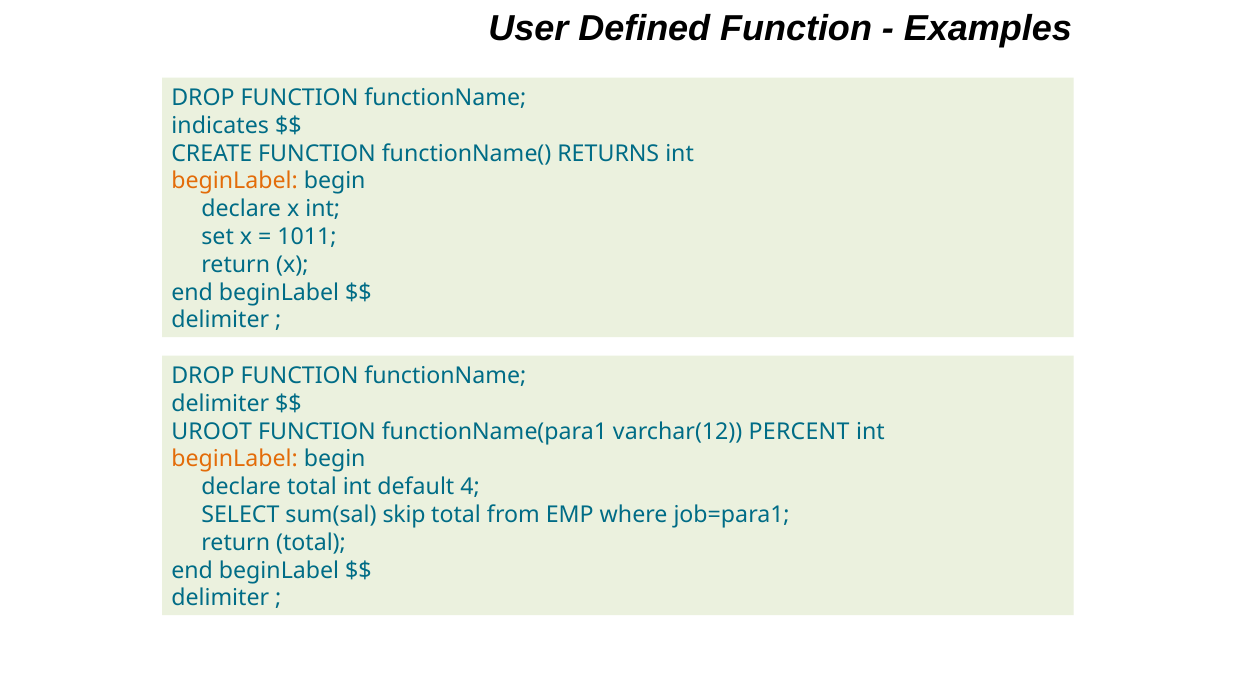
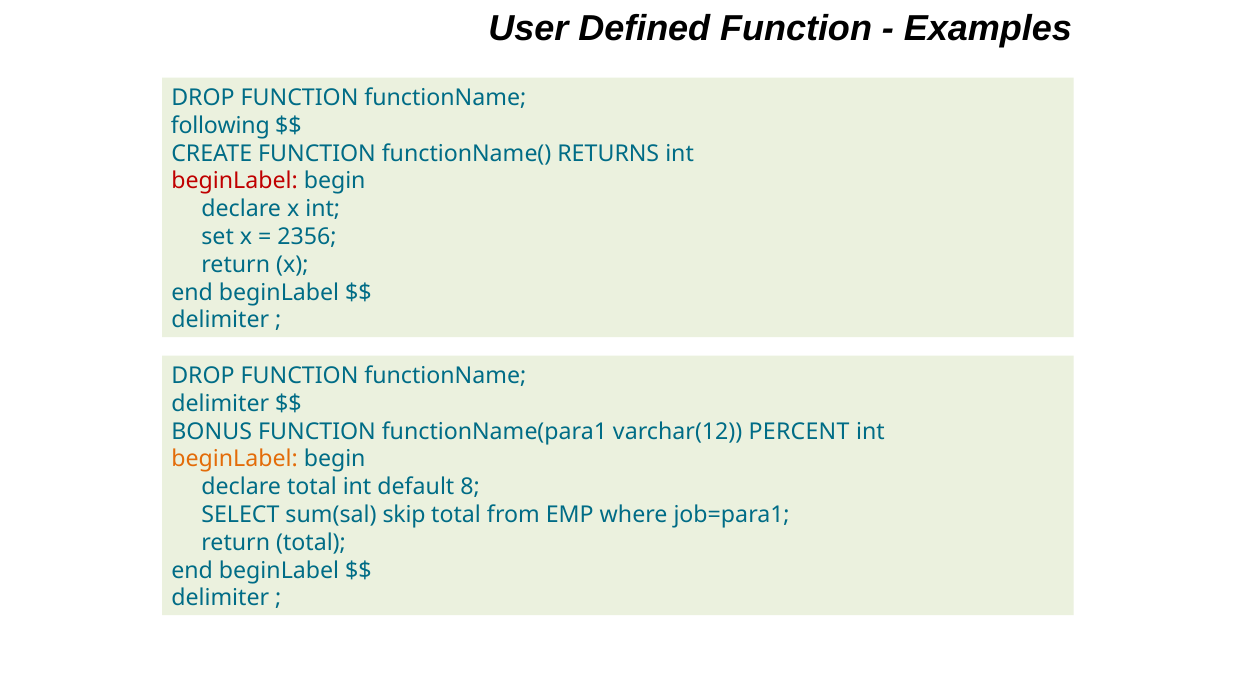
indicates: indicates -> following (220, 126)
beginLabel colour: orange -> red (235, 181)
1011: 1011 -> 2356 (307, 237)
UROOT: UROOT -> BONUS (212, 432)
4: 4 -> 8 (470, 487)
